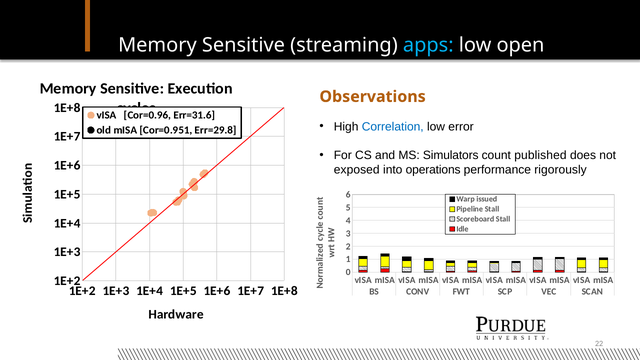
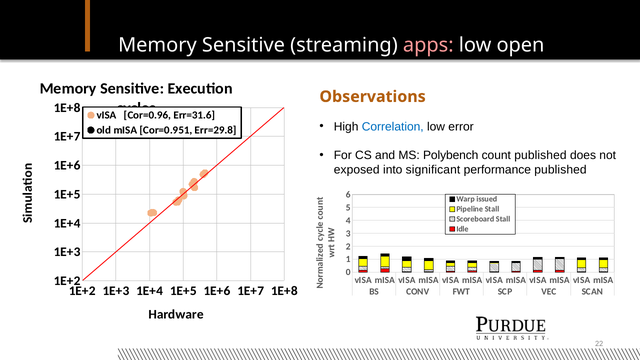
apps colour: light blue -> pink (428, 45)
Simulators: Simulators -> Polybench (451, 155)
operations: operations -> significant (433, 170)
performance rigorously: rigorously -> published (560, 170)
